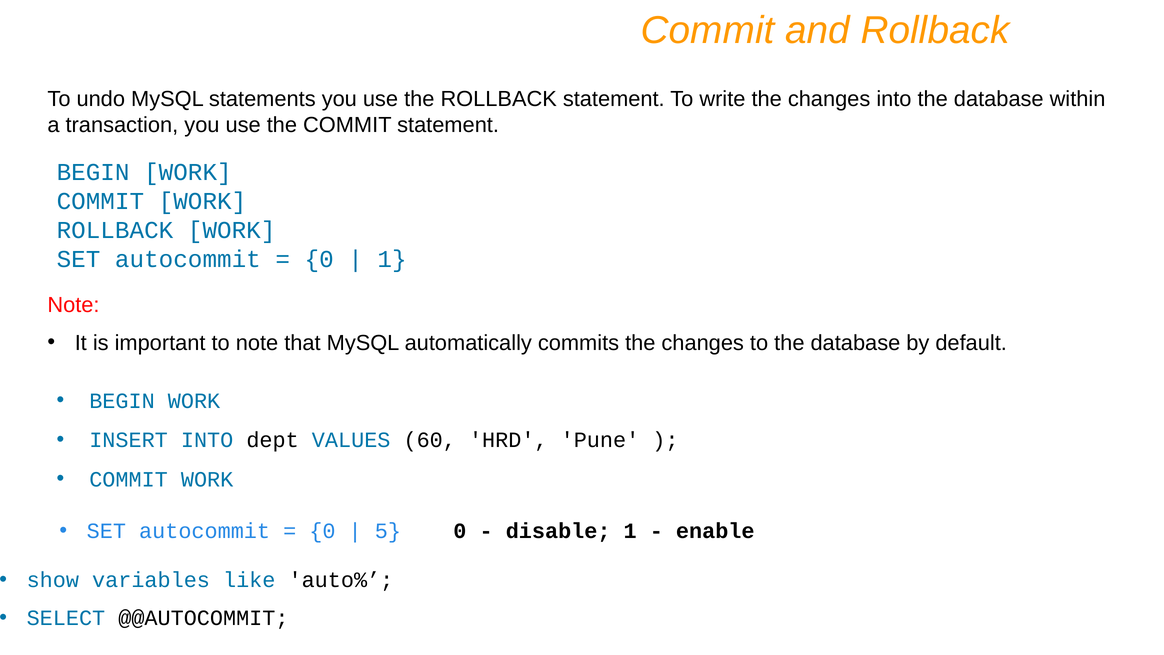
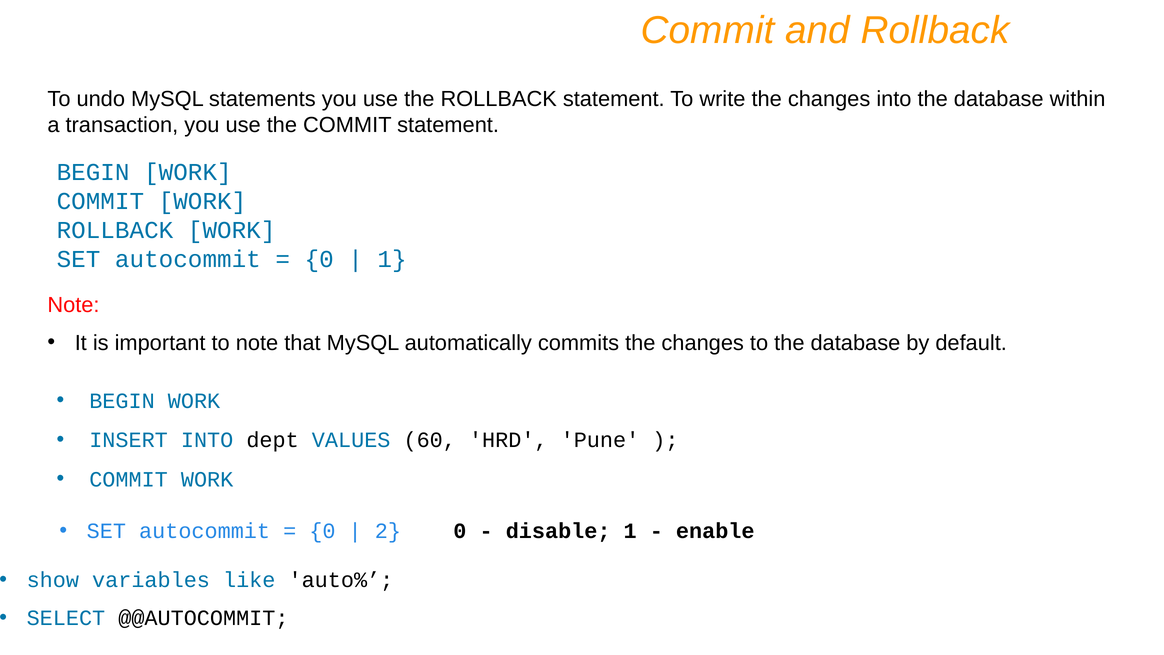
5: 5 -> 2 (388, 531)
